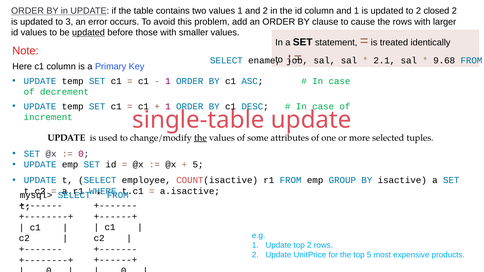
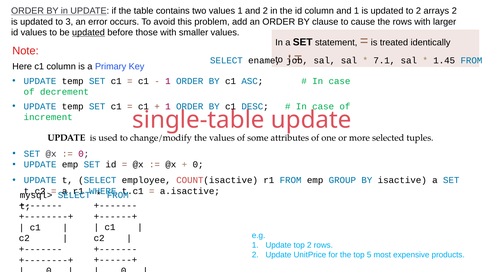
closed: closed -> arrays (436, 11)
2.1: 2.1 -> 7.1 (384, 61)
9.68: 9.68 -> 1.45 (444, 61)
the underline: present -> none (200, 138)
5: 5 -> 0 (198, 165)
